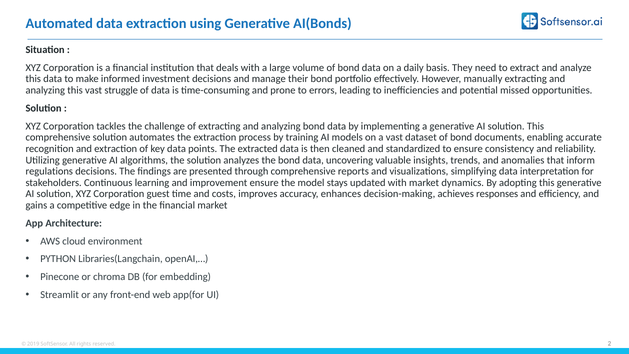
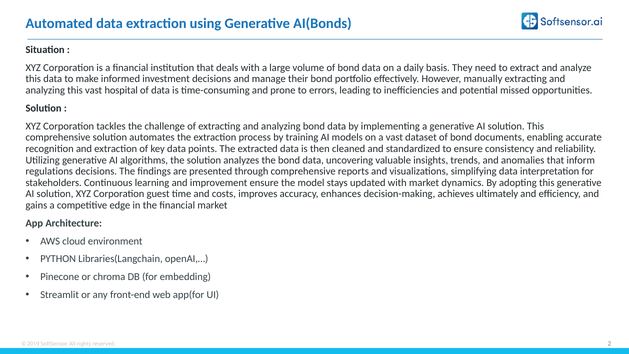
struggle: struggle -> hospital (121, 90)
responses: responses -> ultimately (497, 194)
